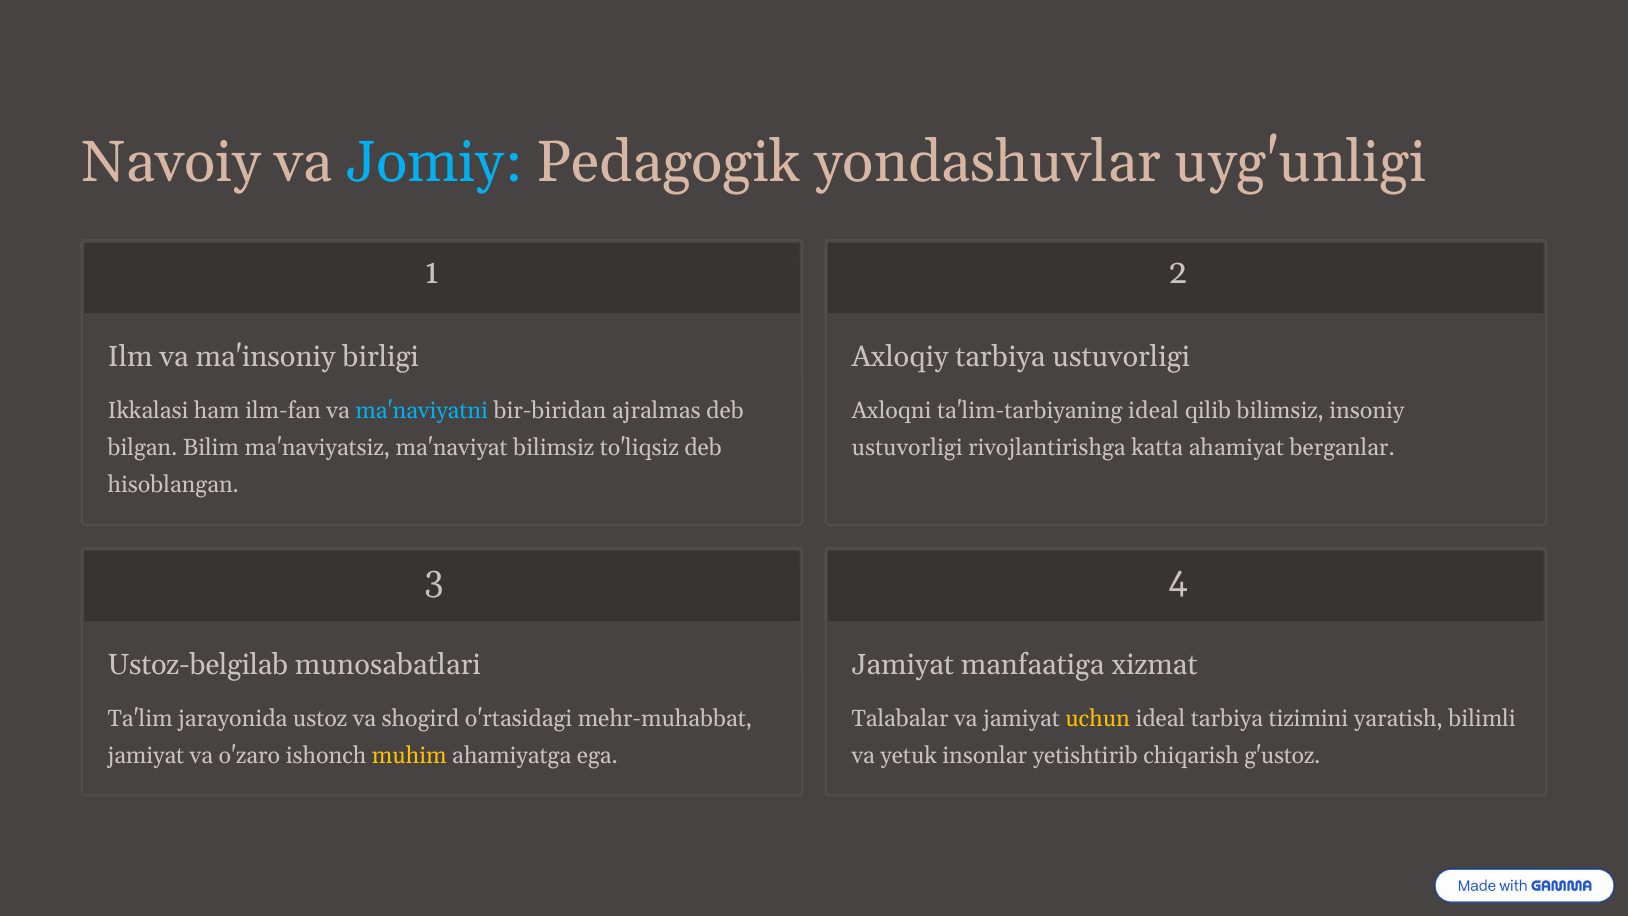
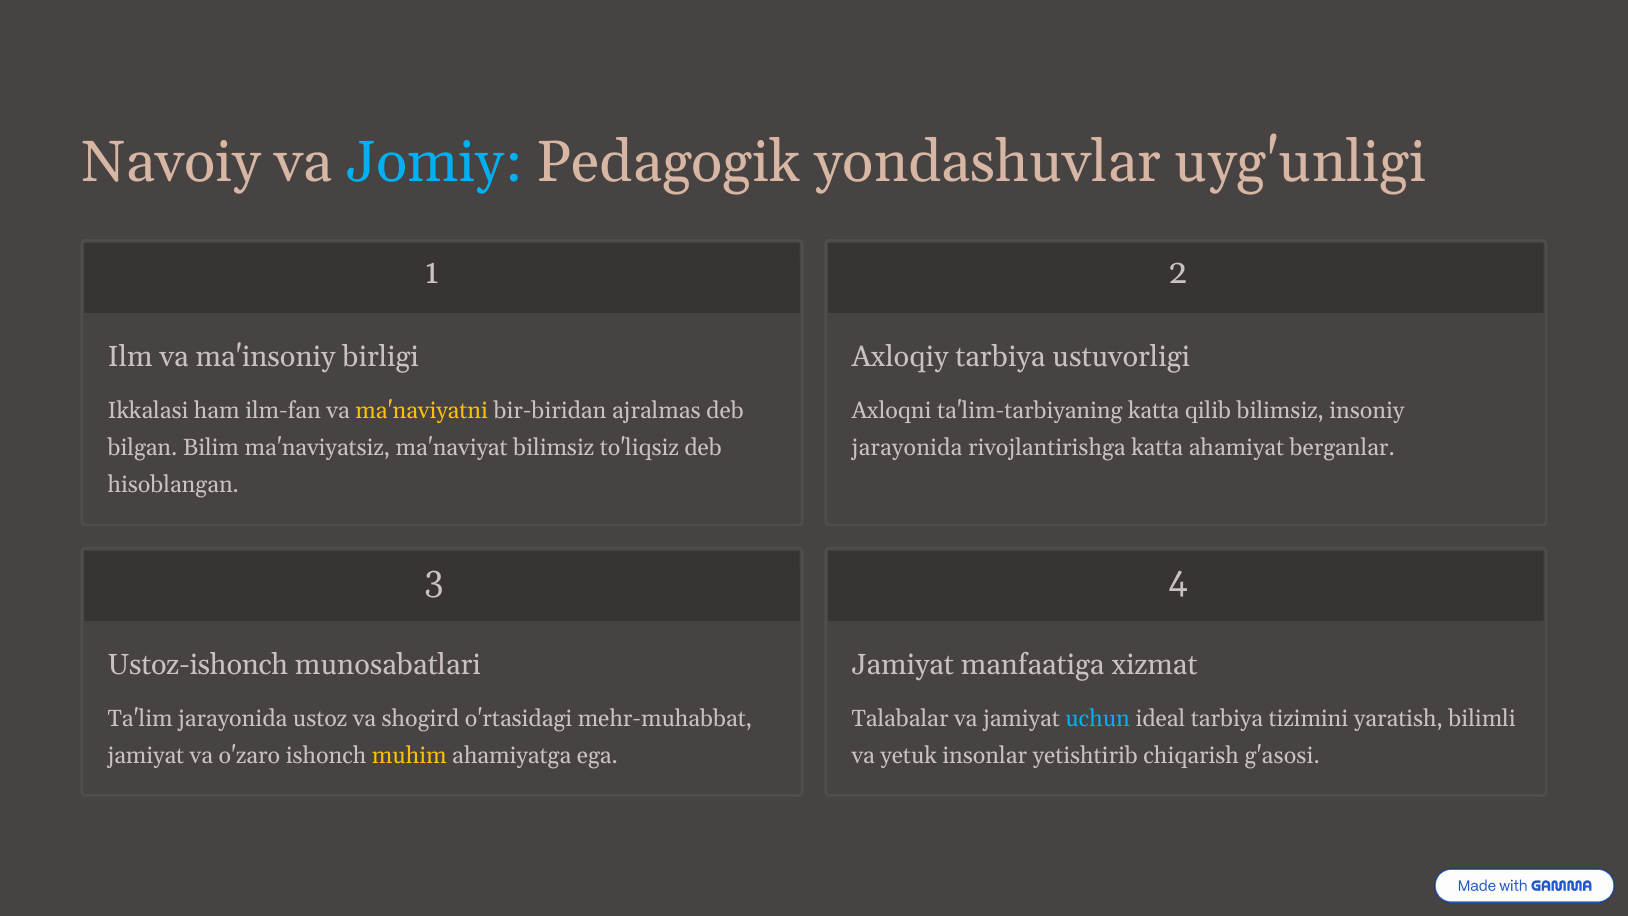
ma'naviyatni colour: light blue -> yellow (422, 411)
ta'lim-tarbiyaning ideal: ideal -> katta (1154, 411)
ustuvorligi: ustuvorligi -> jarayonida (907, 448)
Ustoz-belgilab: Ustoz-belgilab -> Ustoz-ishonch (198, 665)
uchun colour: yellow -> light blue (1098, 719)
g'ustoz: g'ustoz -> g'asosi (1282, 756)
